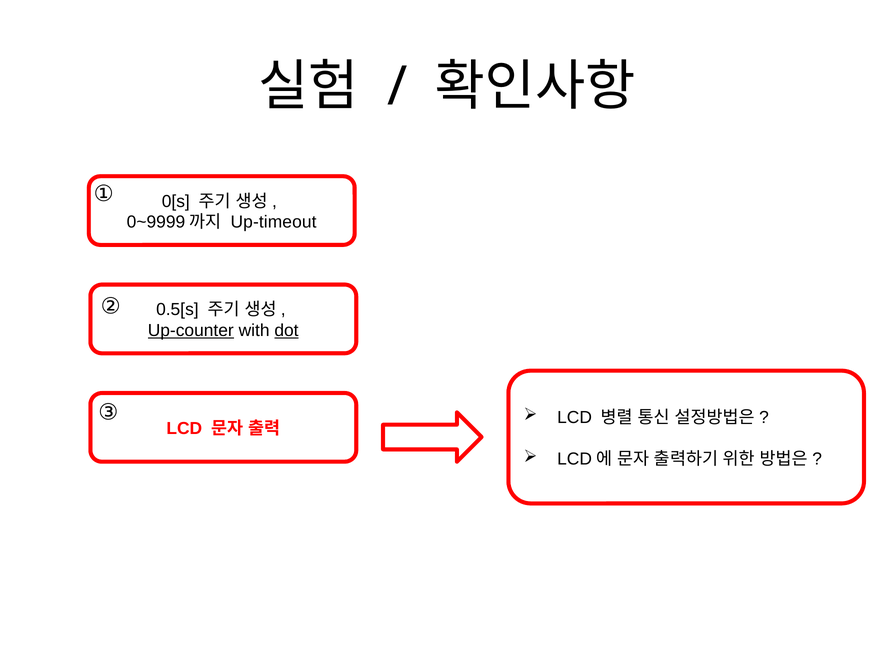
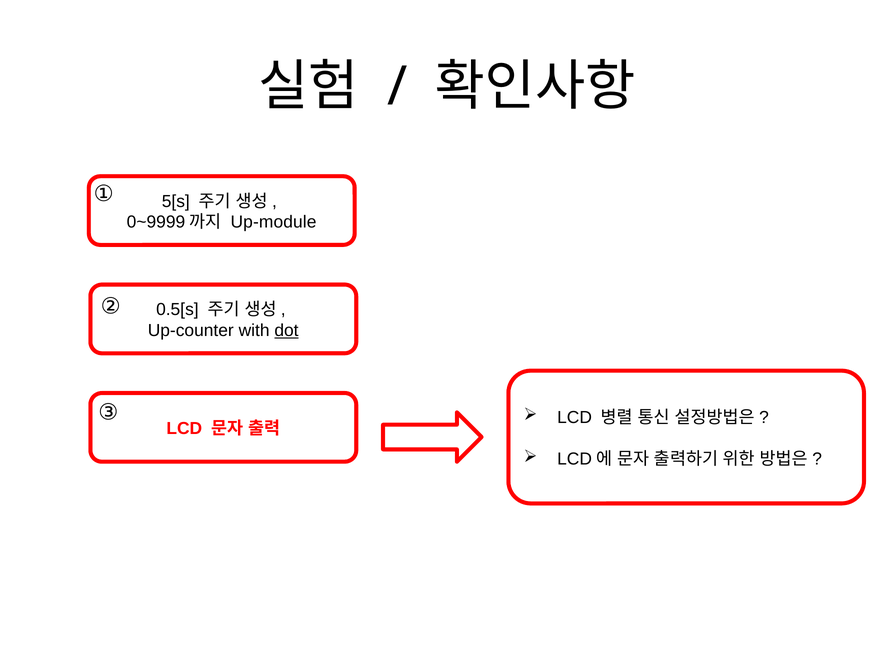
0[s: 0[s -> 5[s (176, 201)
Up-timeout: Up-timeout -> Up-module (274, 222)
Up-counter underline: present -> none (191, 330)
